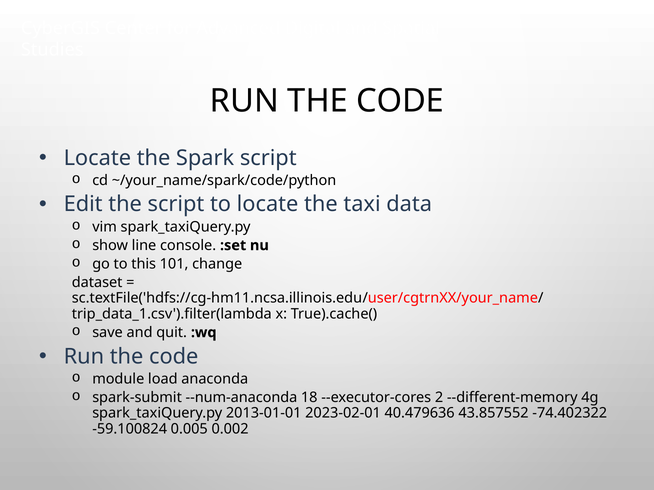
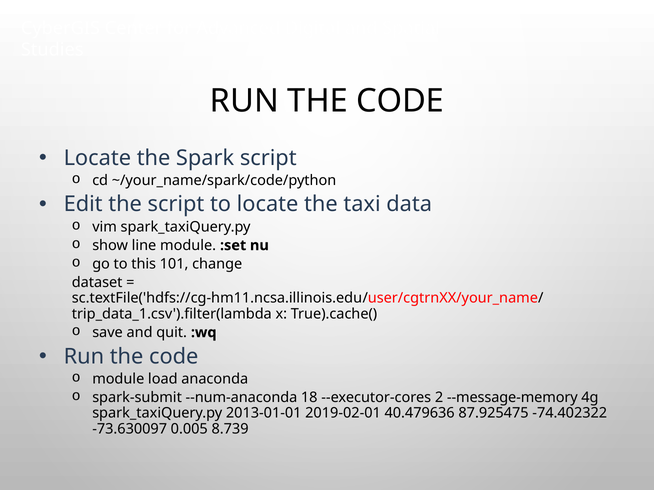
line console: console -> module (188, 246)
--different-memory: --different-memory -> --message-memory (512, 398)
2023-02-01: 2023-02-01 -> 2019-02-01 (343, 413)
43.857552: 43.857552 -> 87.925475 (494, 413)
-59.100824: -59.100824 -> -73.630097 (130, 429)
0.002: 0.002 -> 8.739 (230, 429)
